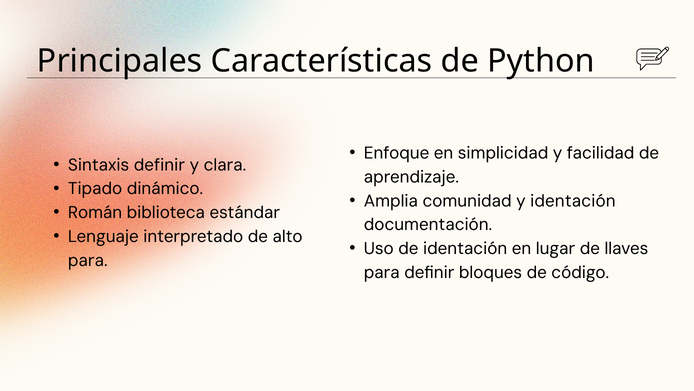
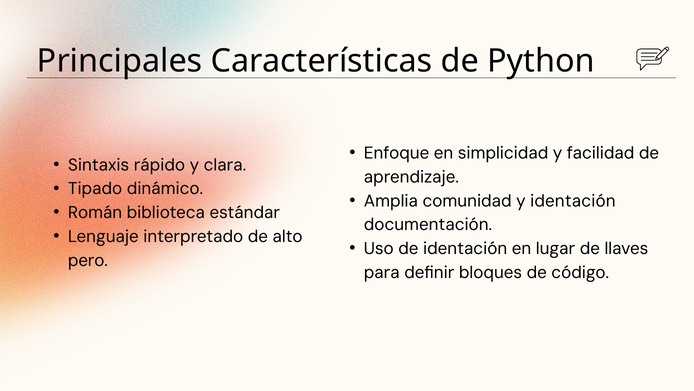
Sintaxis definir: definir -> rápido (159, 165)
para: para -> pero (88, 260)
